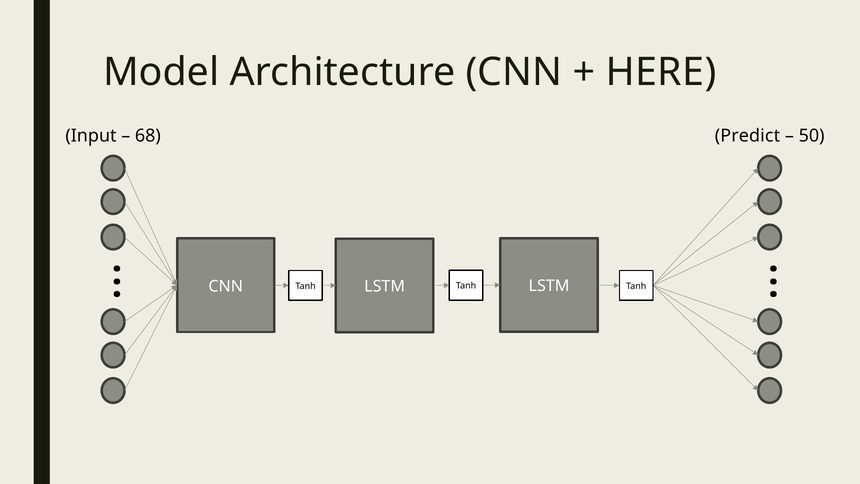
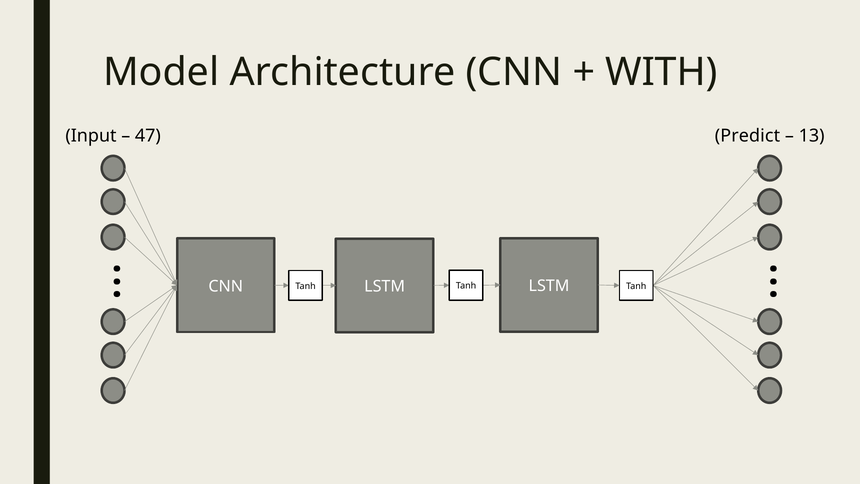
HERE: HERE -> WITH (661, 72)
68: 68 -> 47 (148, 136)
50: 50 -> 13 (812, 136)
